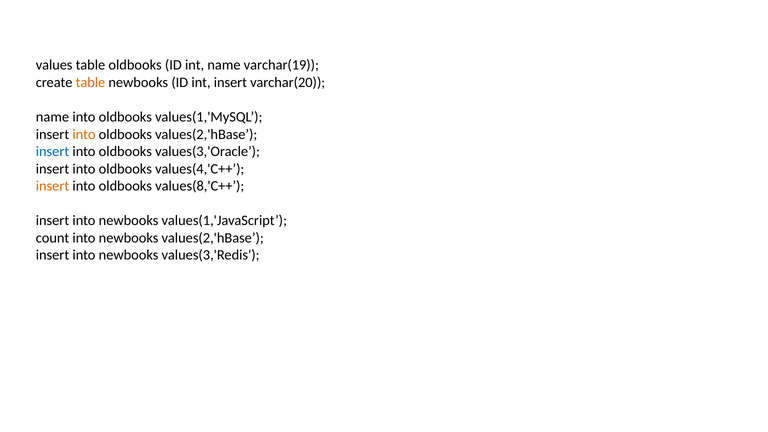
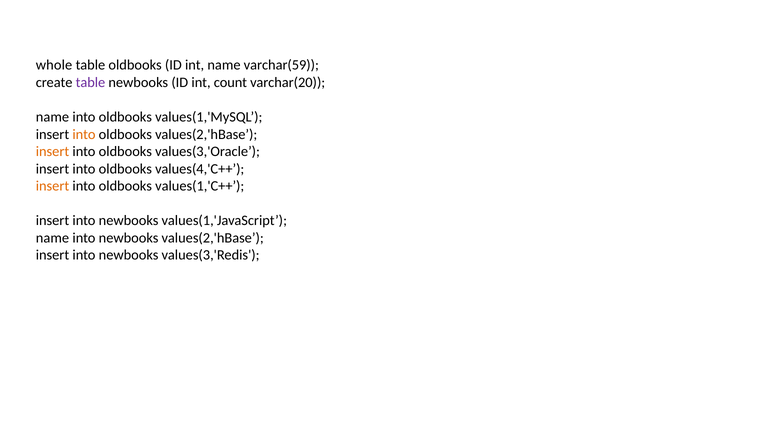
values: values -> whole (54, 65)
varchar(19: varchar(19 -> varchar(59 (281, 65)
table colour: orange -> purple (90, 82)
int insert: insert -> count (230, 82)
insert colour: blue -> orange (52, 152)
values(8,'C++: values(8,'C++ -> values(1,'C++ (200, 186)
count: count -> name (52, 238)
